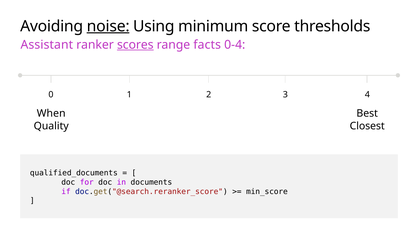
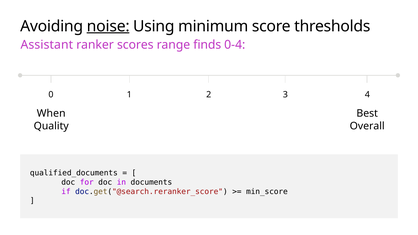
scores underline: present -> none (135, 45)
facts: facts -> finds (207, 45)
Closest: Closest -> Overall (367, 126)
